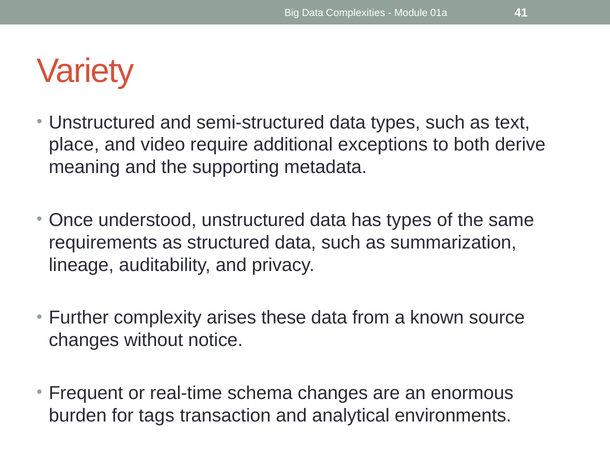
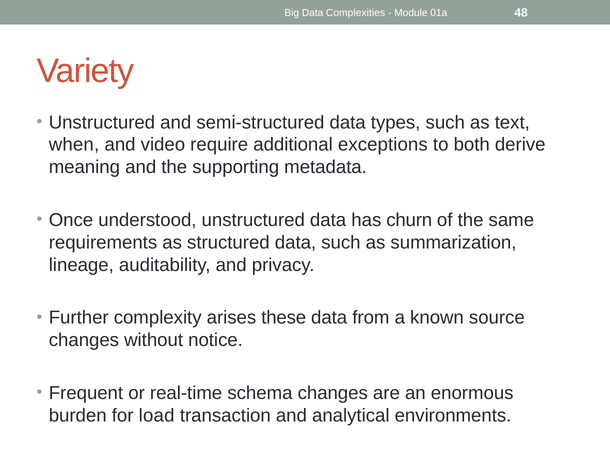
41: 41 -> 48 (521, 13)
place: place -> when (74, 145)
has types: types -> churn (409, 220)
tags: tags -> load (157, 415)
